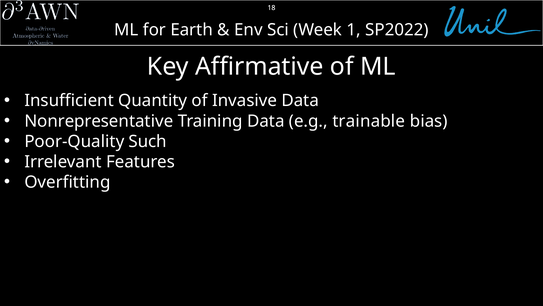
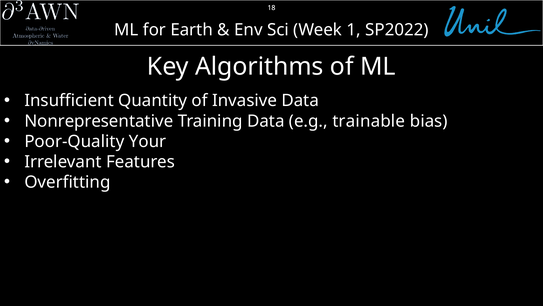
Affirmative: Affirmative -> Algorithms (259, 67)
Such: Such -> Your (147, 141)
